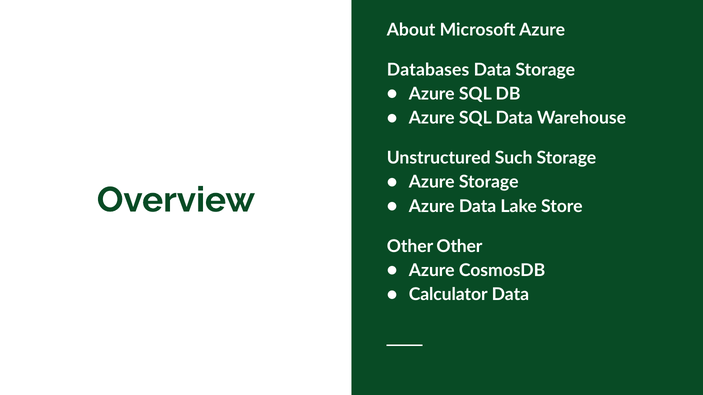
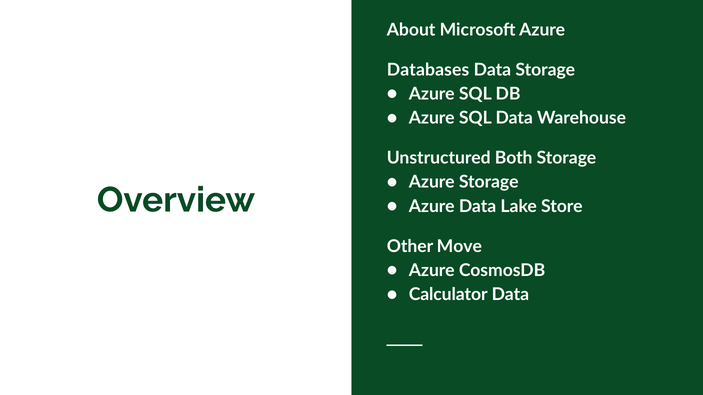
Such: Such -> Both (514, 158)
Other Other: Other -> Move (459, 247)
